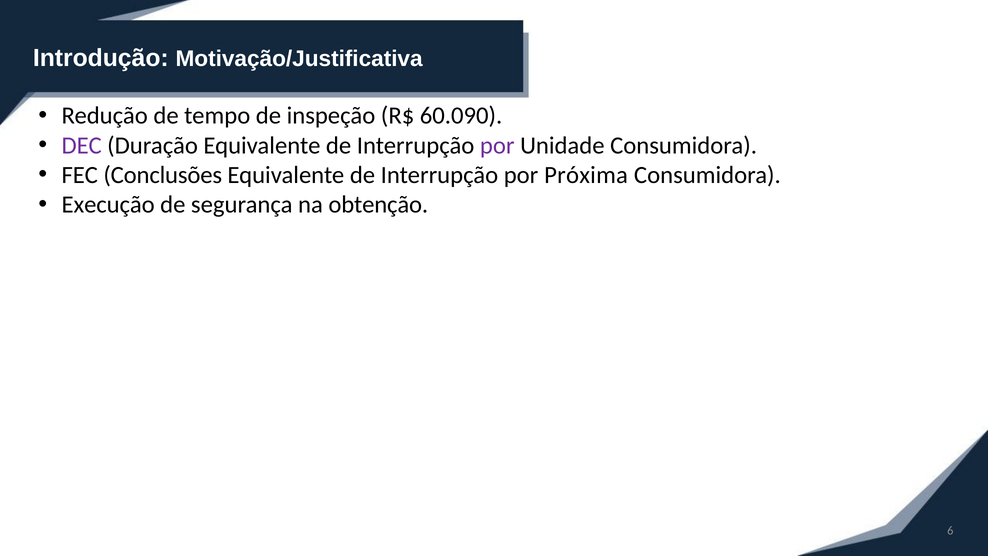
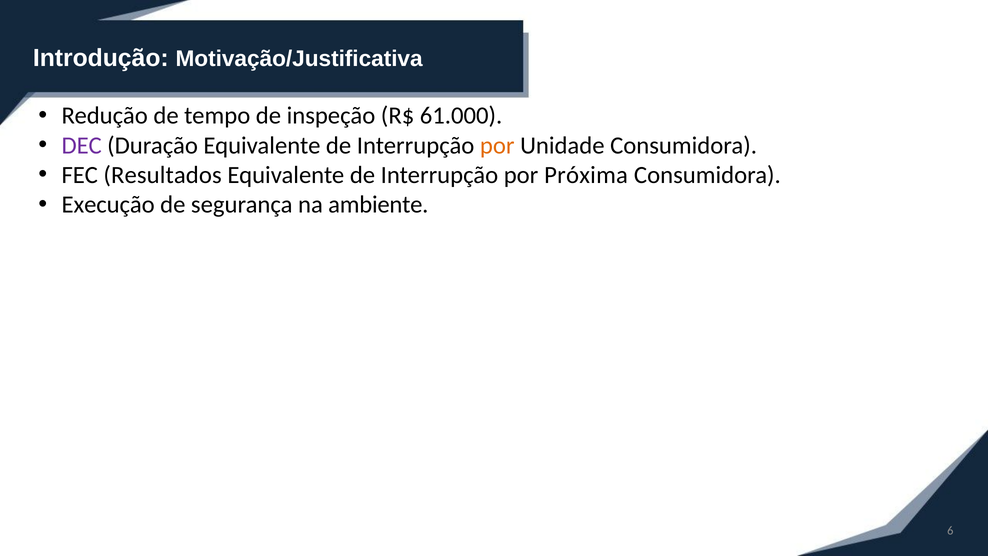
60.090: 60.090 -> 61.000 (461, 116)
por colour: purple -> orange (497, 145)
Conclusões: Conclusões -> Resultados (163, 175)
obtenção: obtenção -> ambiente (378, 205)
